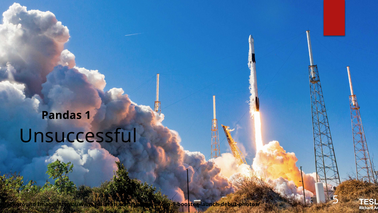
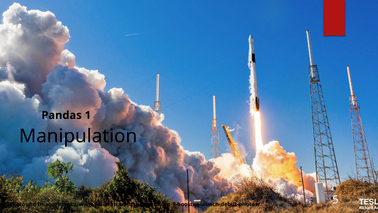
Unsuccessful: Unsuccessful -> Manipulation (78, 136)
